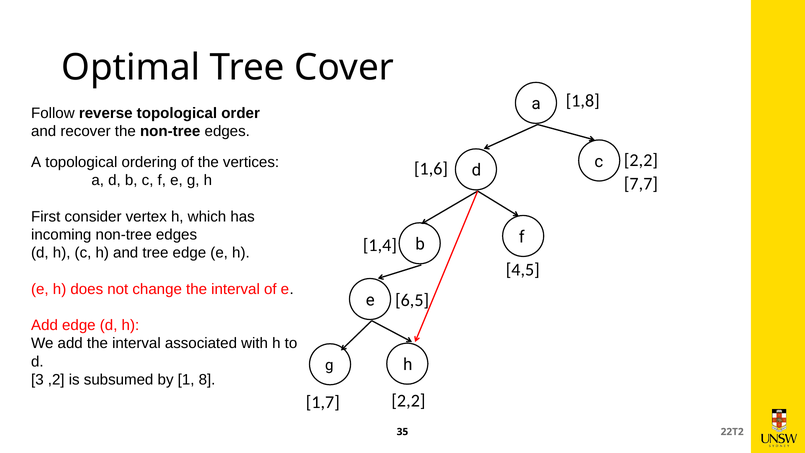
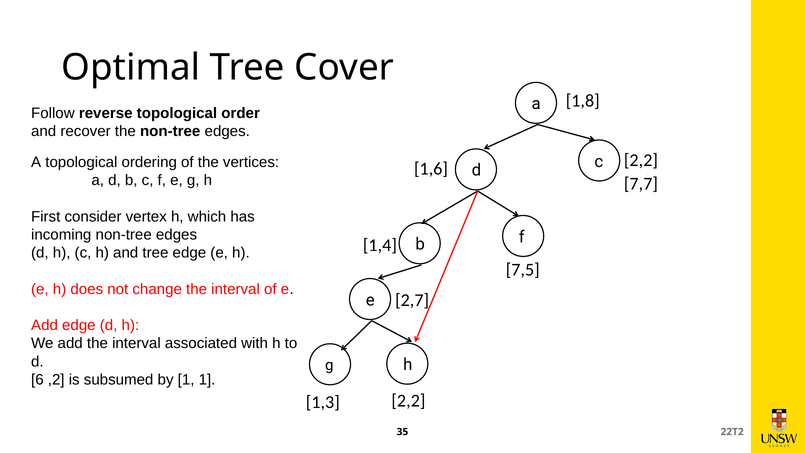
4,5: 4,5 -> 7,5 (523, 270)
6,5: 6,5 -> 2,7 (412, 300)
3: 3 -> 6 (37, 380)
1 8: 8 -> 1 (207, 380)
1,7: 1,7 -> 1,3 (323, 402)
